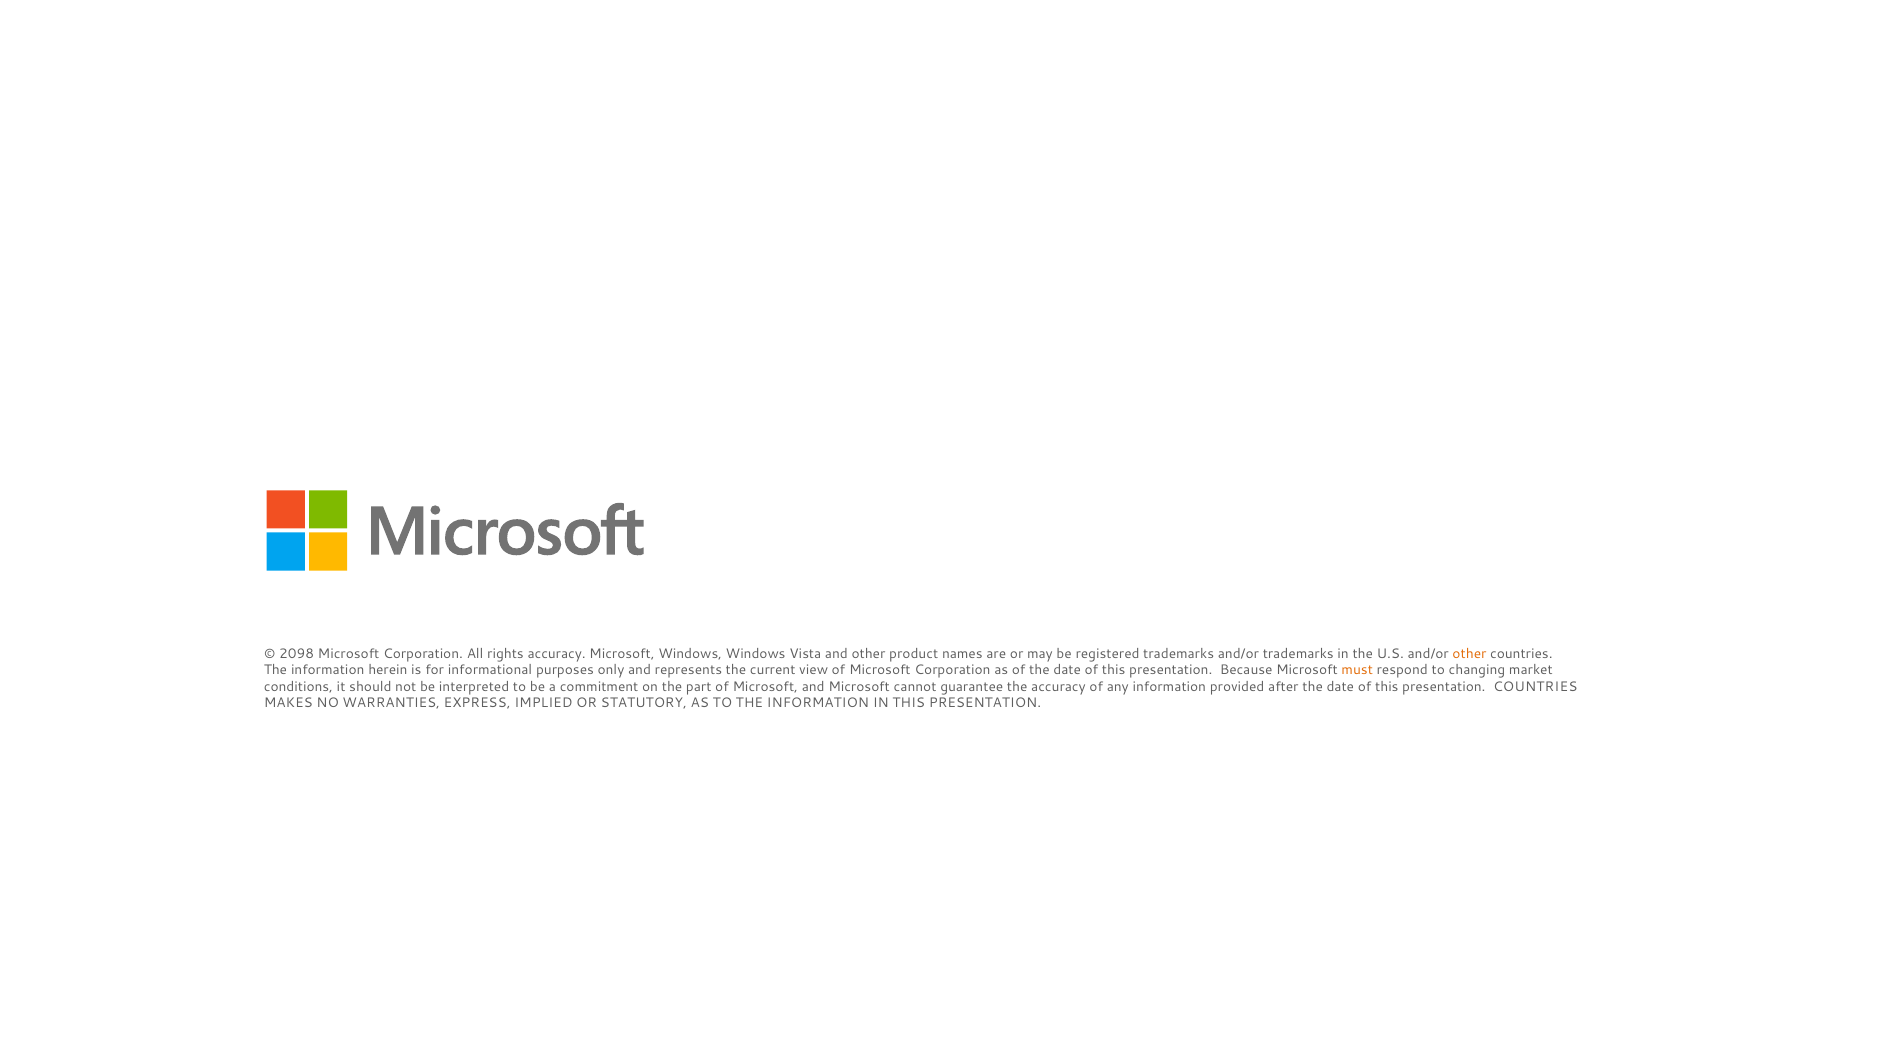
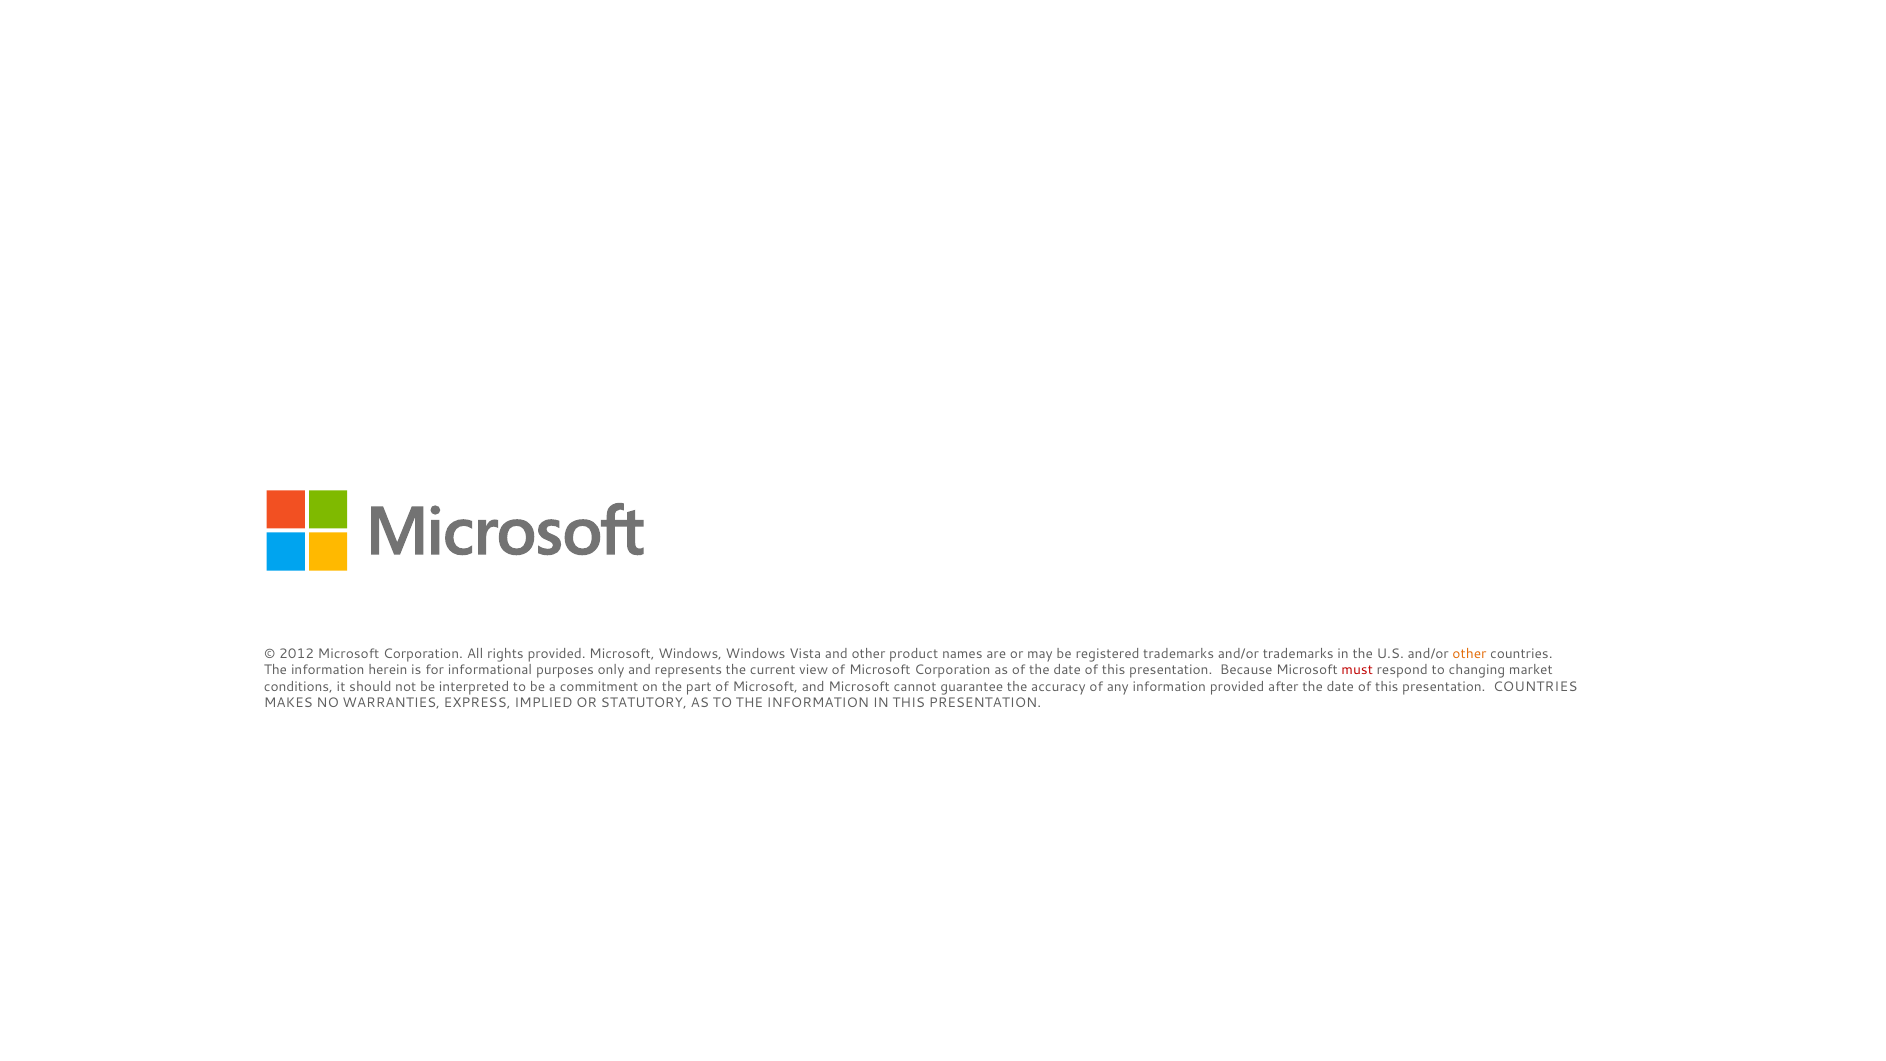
2098: 2098 -> 2012 (297, 654)
rights accuracy: accuracy -> provided (557, 654)
must colour: orange -> red (1357, 670)
